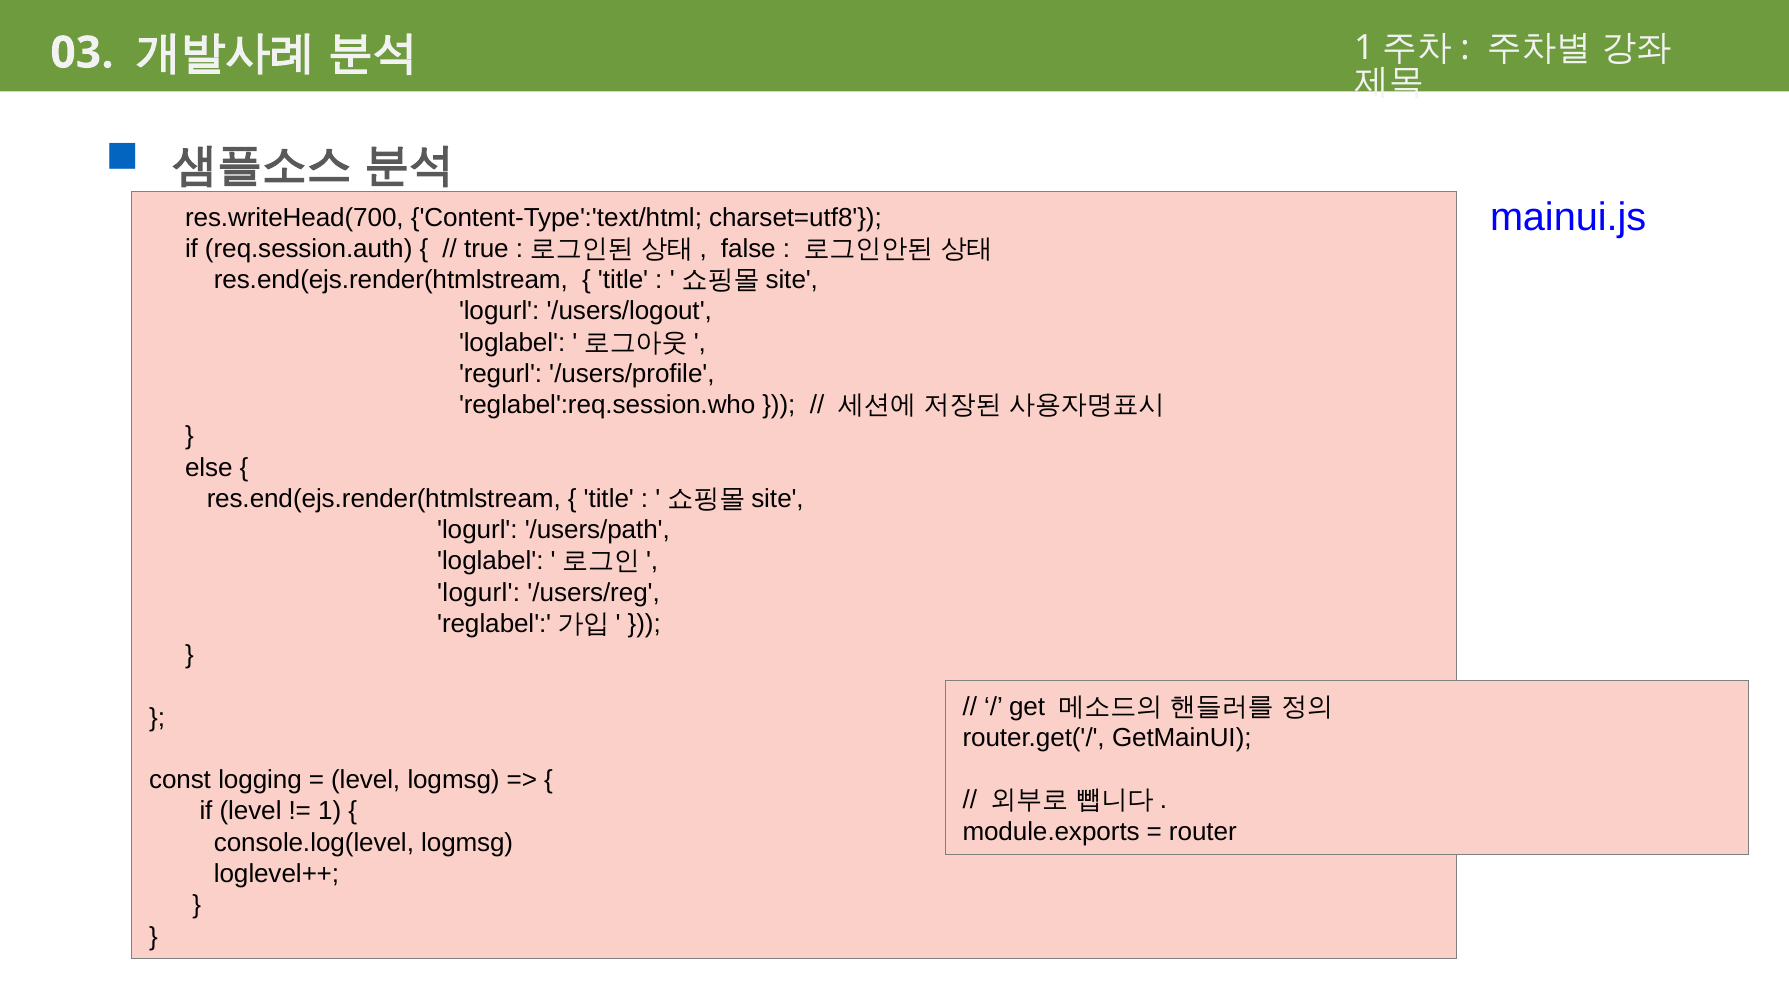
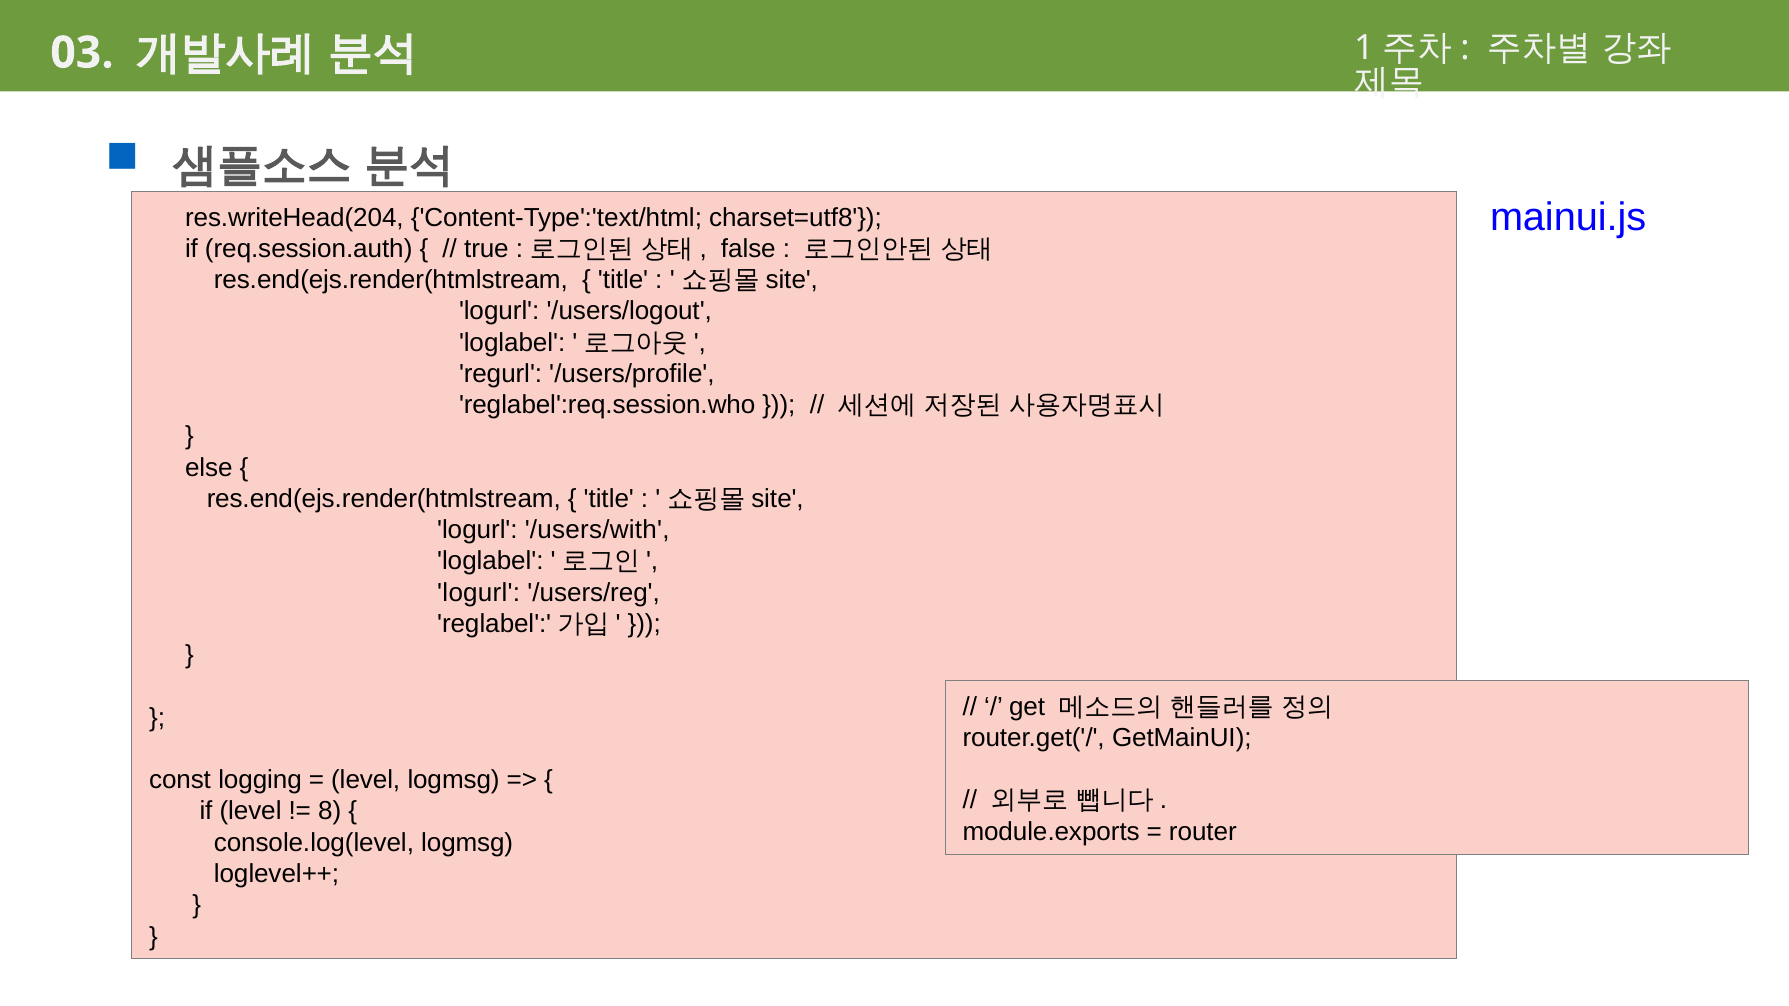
res.writeHead(700: res.writeHead(700 -> res.writeHead(204 (294, 217)
/users/path: /users/path -> /users/with (597, 530)
1: 1 -> 8 (330, 812)
